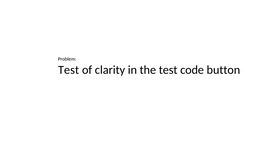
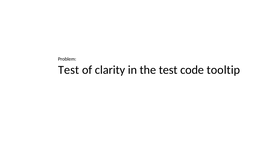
button: button -> tooltip (223, 70)
